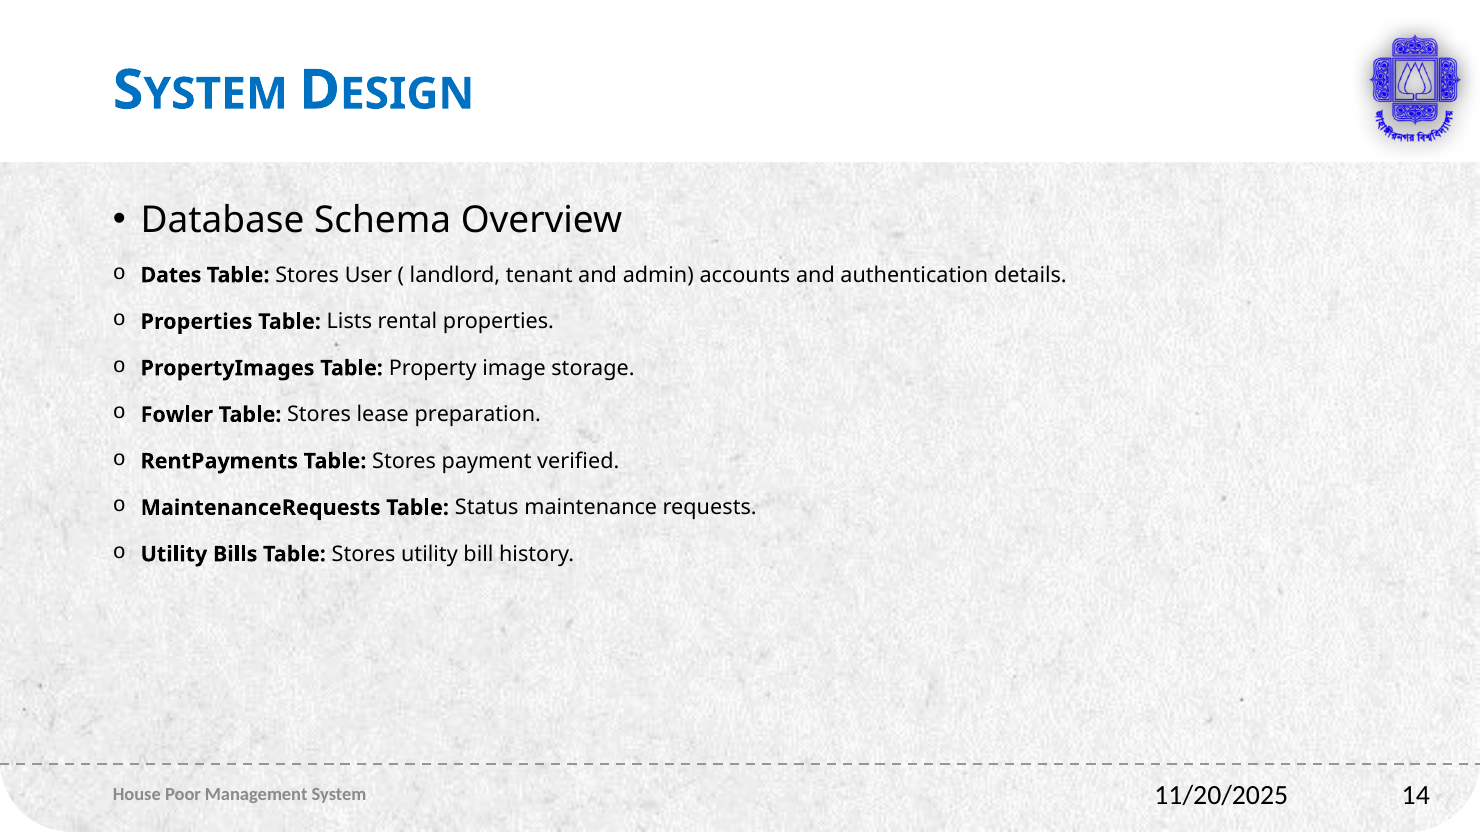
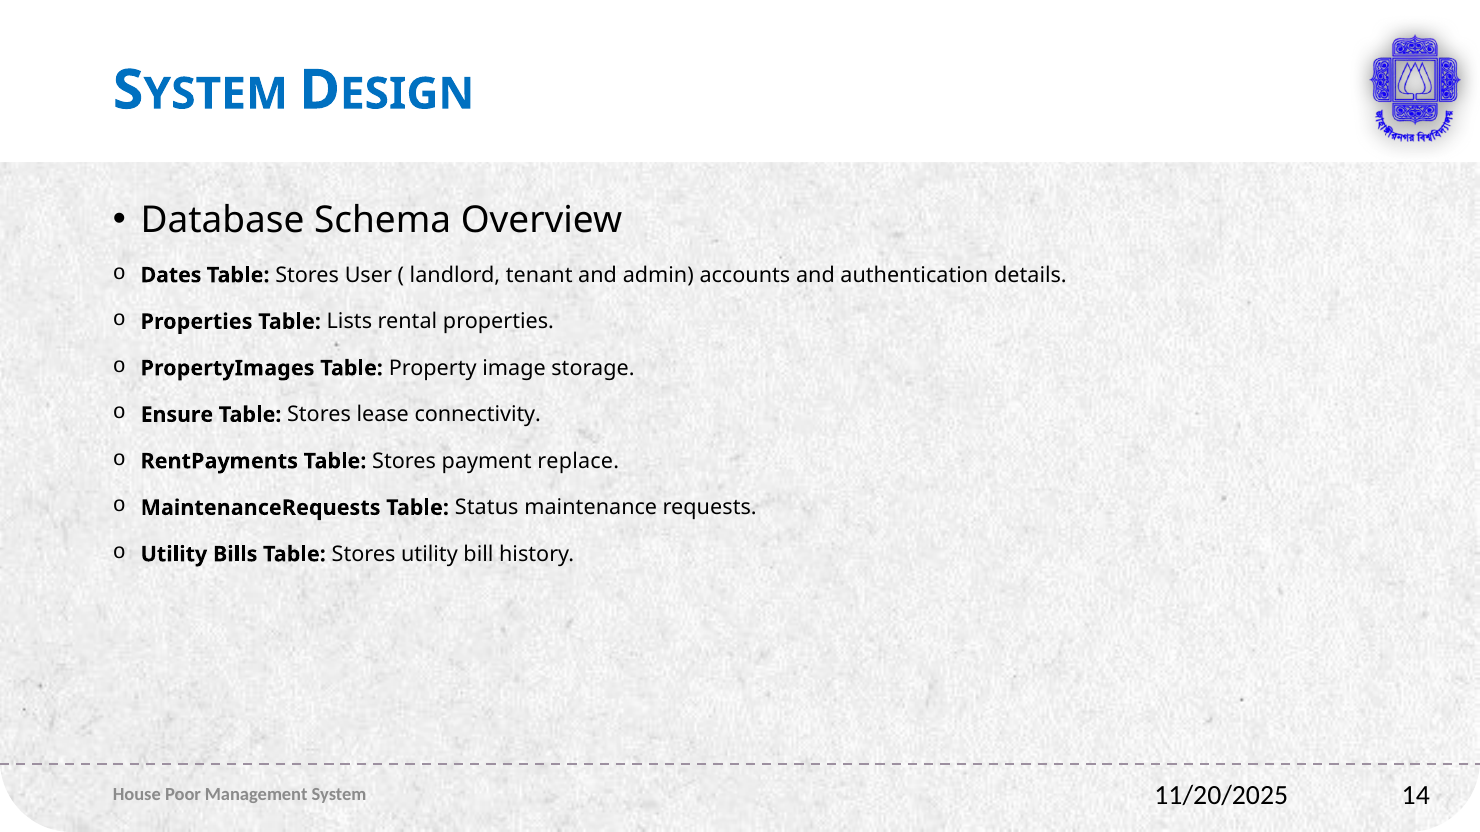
Fowler: Fowler -> Ensure (177, 415)
preparation: preparation -> connectivity (478, 415)
verified: verified -> replace (578, 461)
